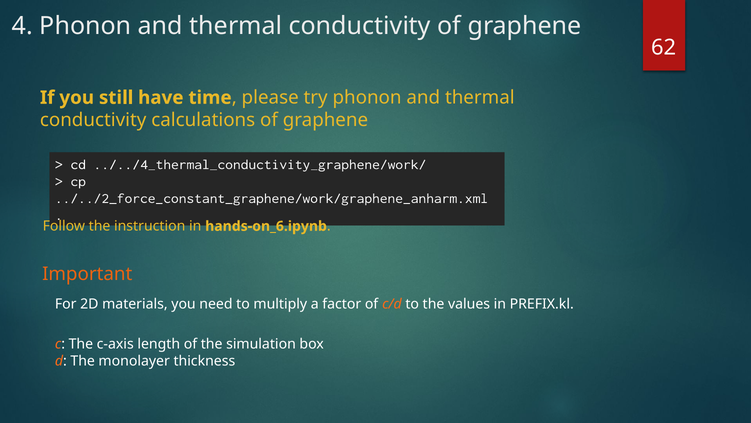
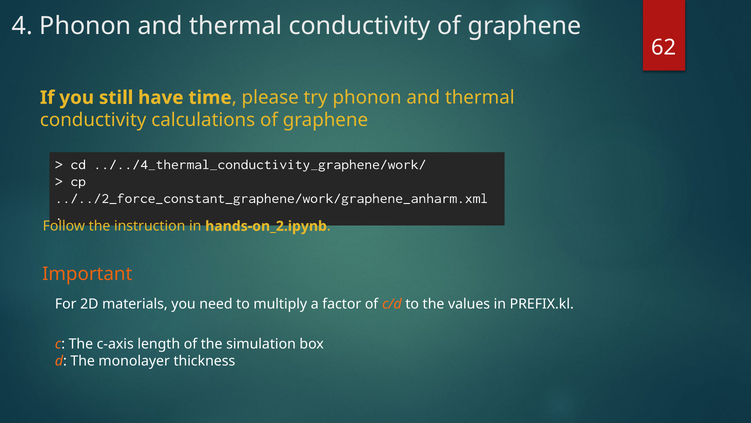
hands-on_6.ipynb: hands-on_6.ipynb -> hands-on_2.ipynb (266, 226)
